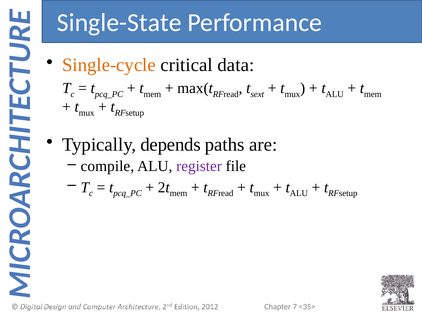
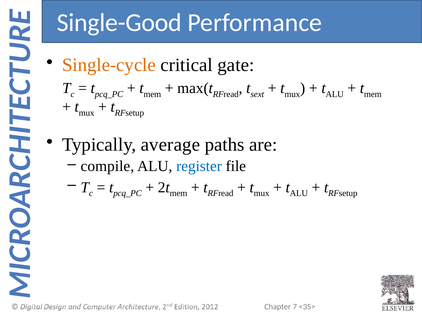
Single-State: Single-State -> Single-Good (119, 23)
data: data -> gate (236, 65)
depends: depends -> average (170, 144)
register colour: purple -> blue (199, 166)
